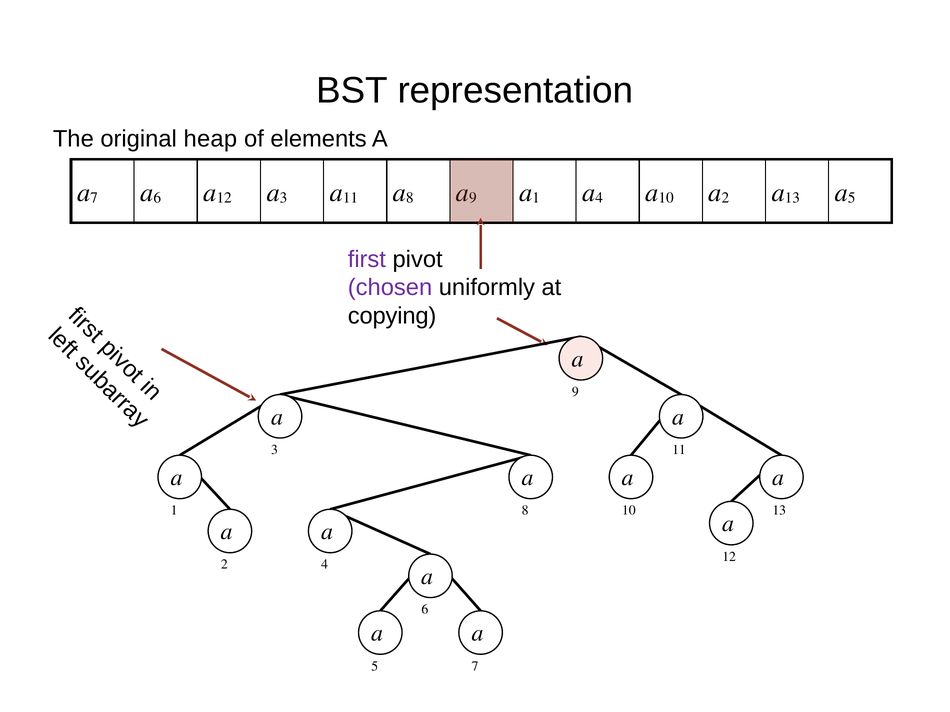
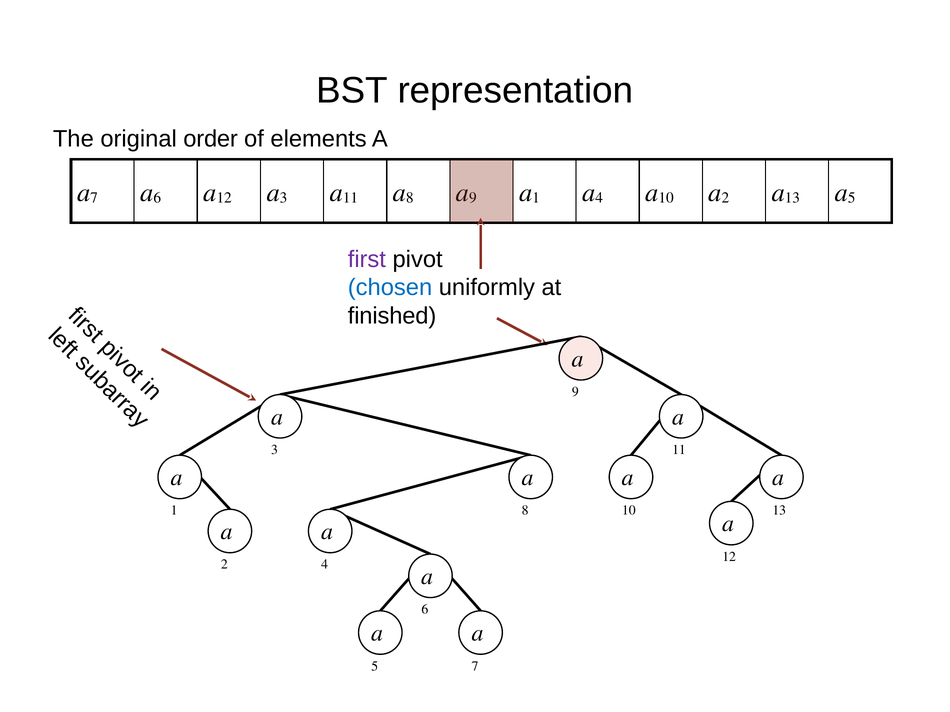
heap: heap -> order (211, 139)
chosen colour: purple -> blue (390, 288)
copying: copying -> finished (392, 316)
